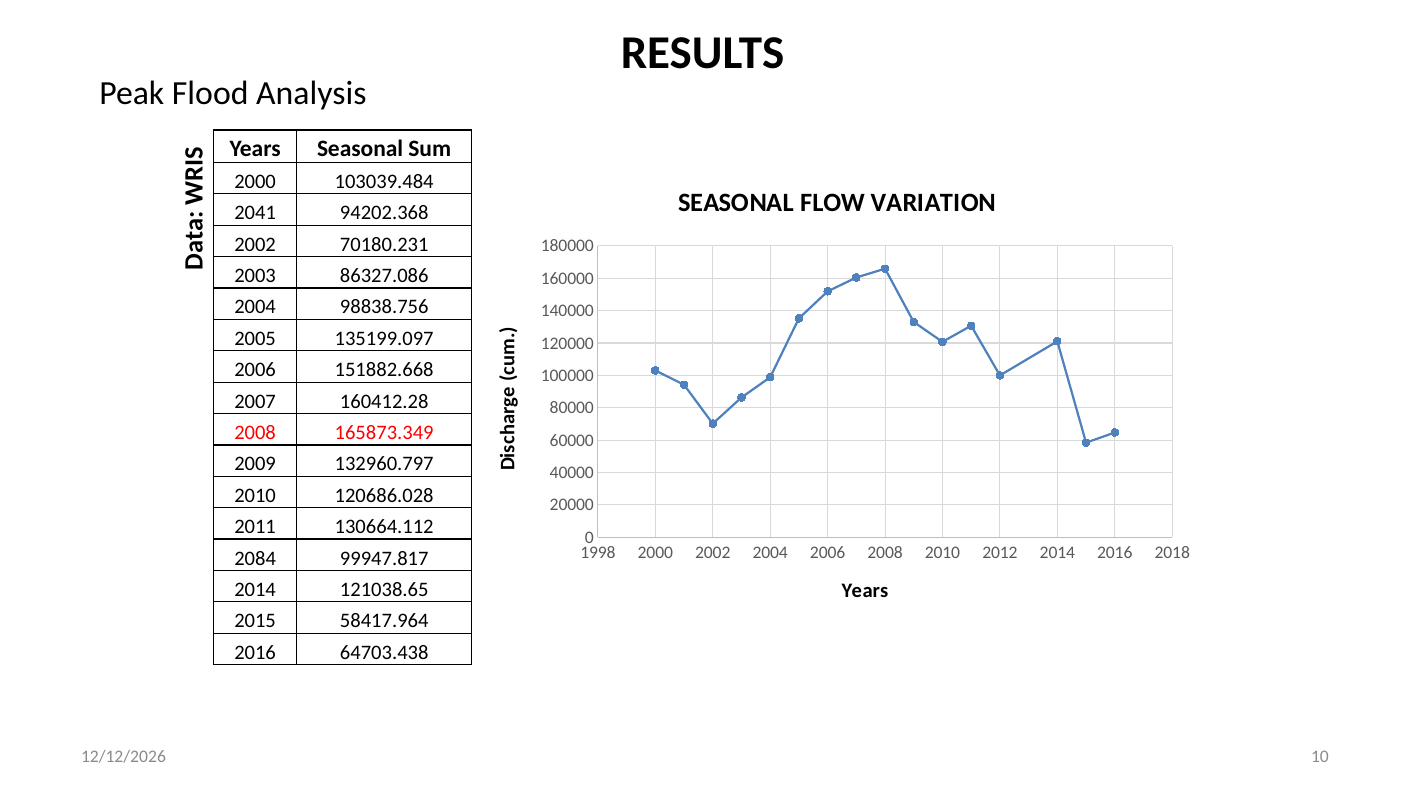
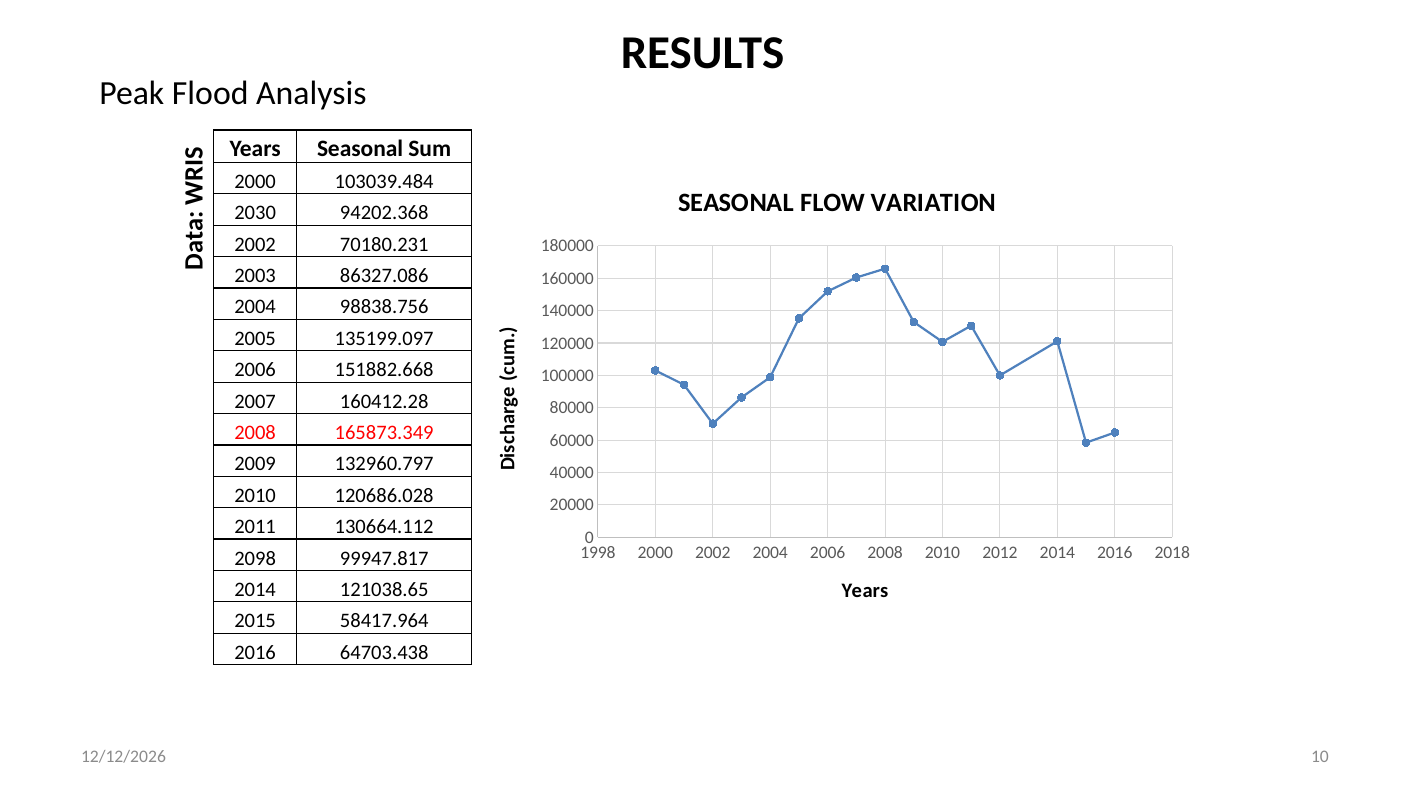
2041: 2041 -> 2030 (255, 213)
2084: 2084 -> 2098 (255, 558)
